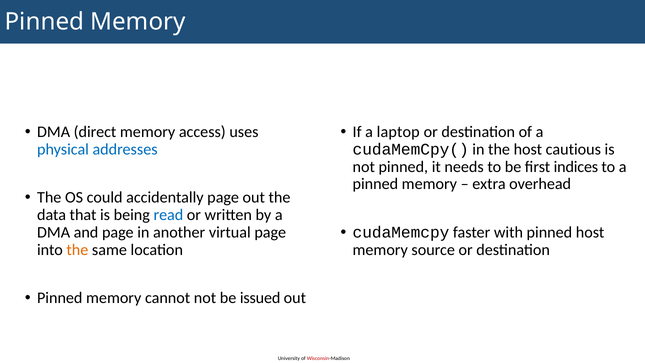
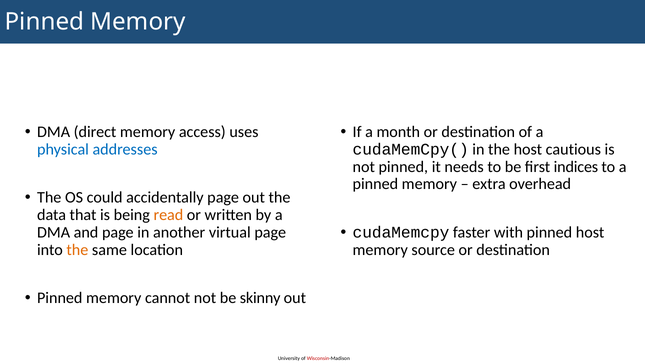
laptop: laptop -> month (398, 132)
read colour: blue -> orange (168, 215)
issued: issued -> skinny (260, 298)
